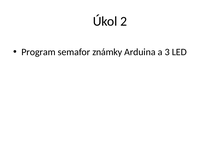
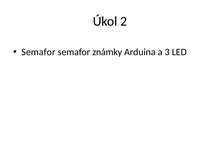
Program: Program -> Semafor (38, 52)
